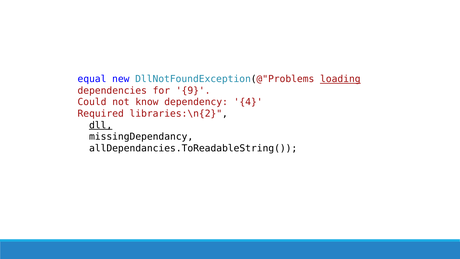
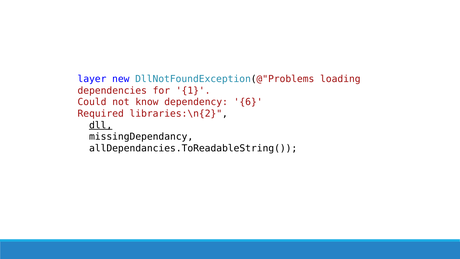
equal: equal -> layer (92, 79)
loading underline: present -> none (340, 79)
9: 9 -> 1 (193, 91)
4: 4 -> 6 (248, 102)
